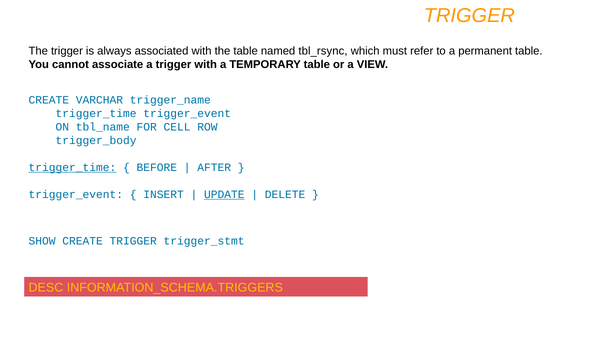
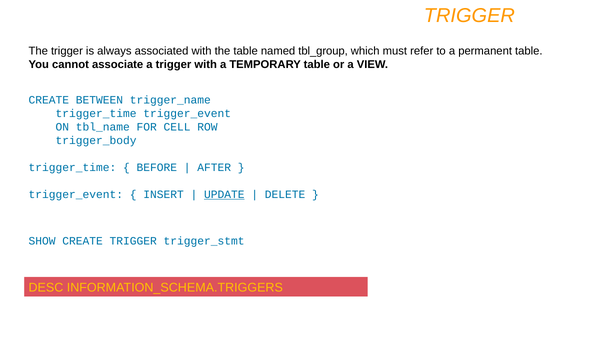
tbl_rsync: tbl_rsync -> tbl_group (323, 51)
VARCHAR: VARCHAR -> BETWEEN (99, 100)
trigger_time underline: present -> none (72, 167)
